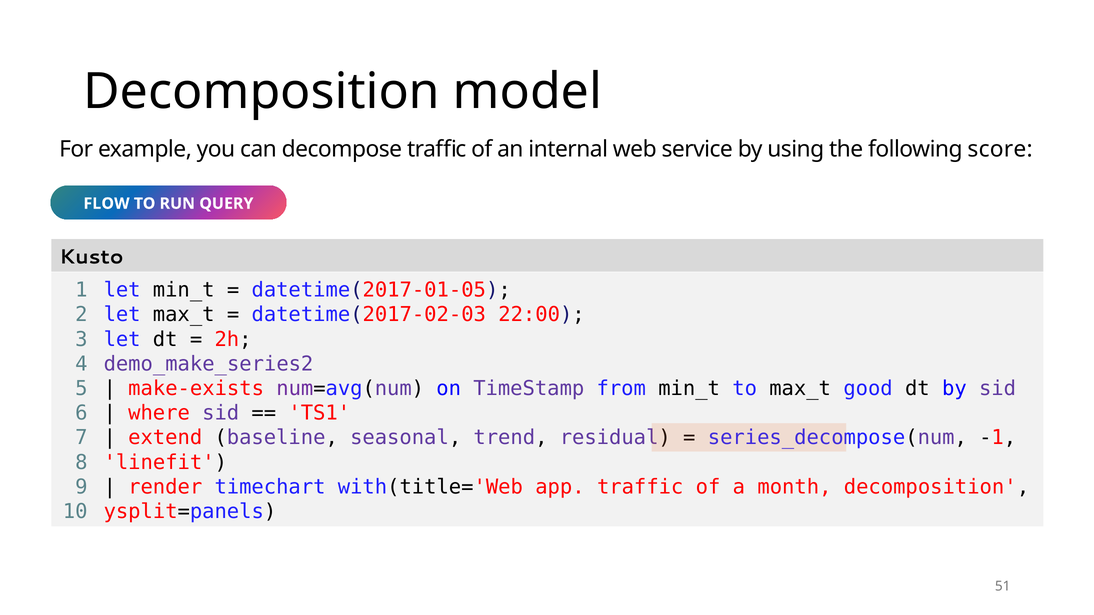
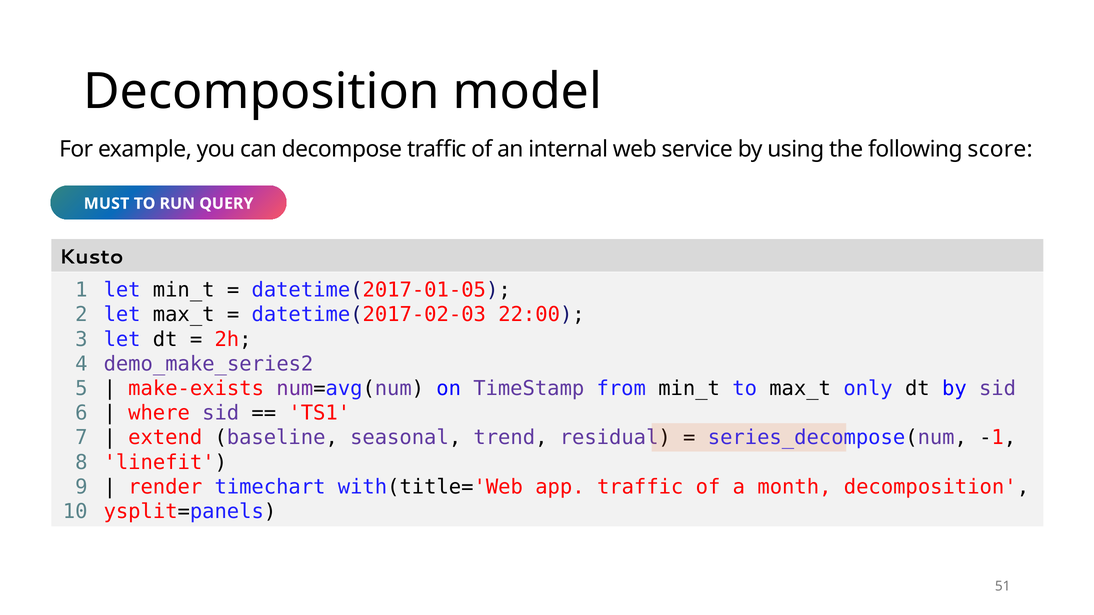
FLOW: FLOW -> MUST (106, 204)
good: good -> only (868, 389)
